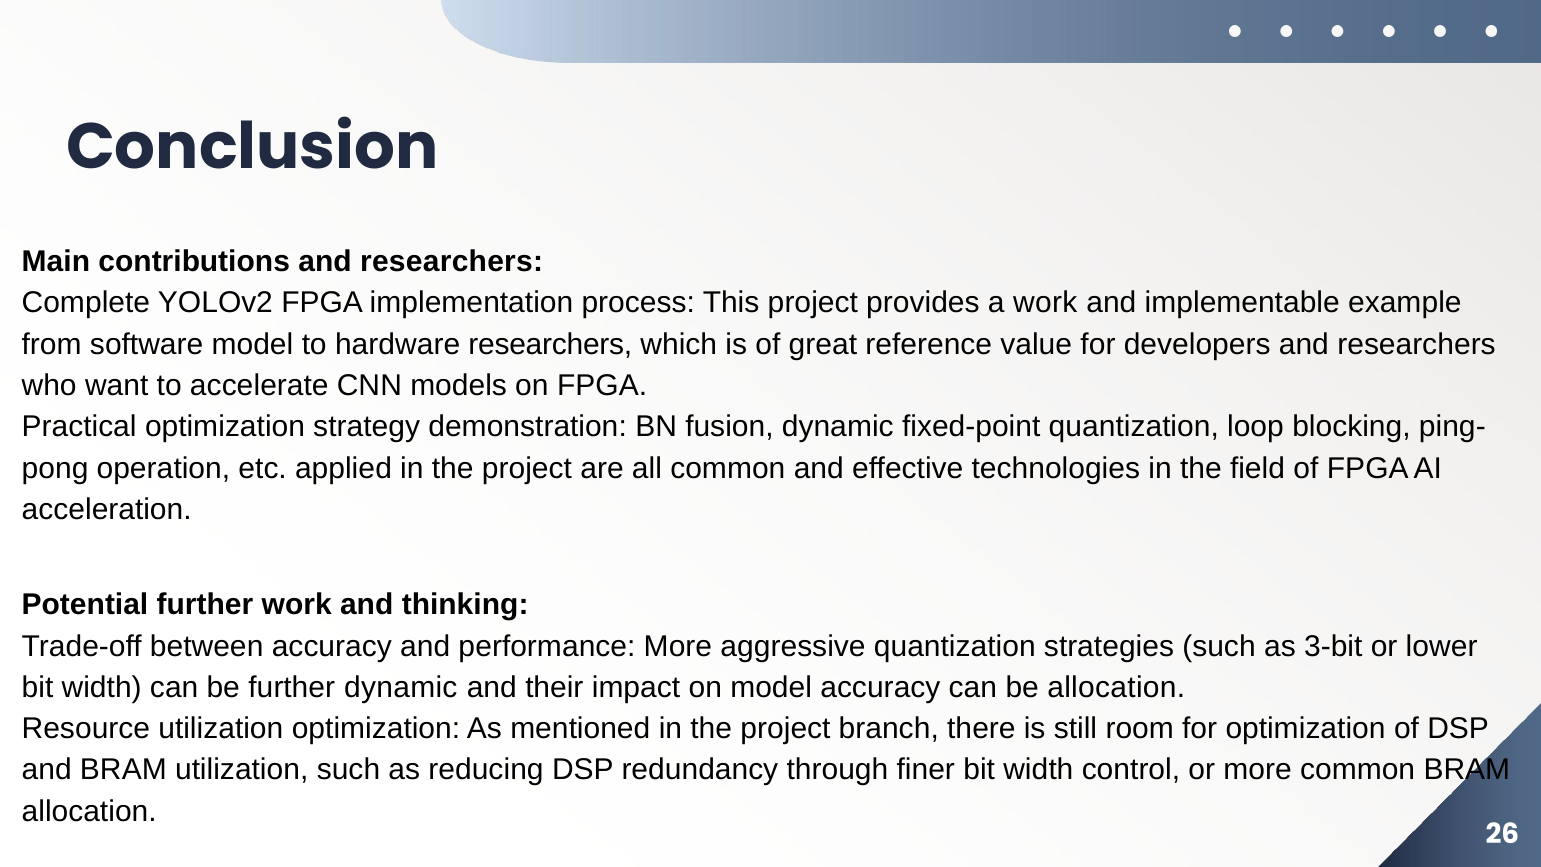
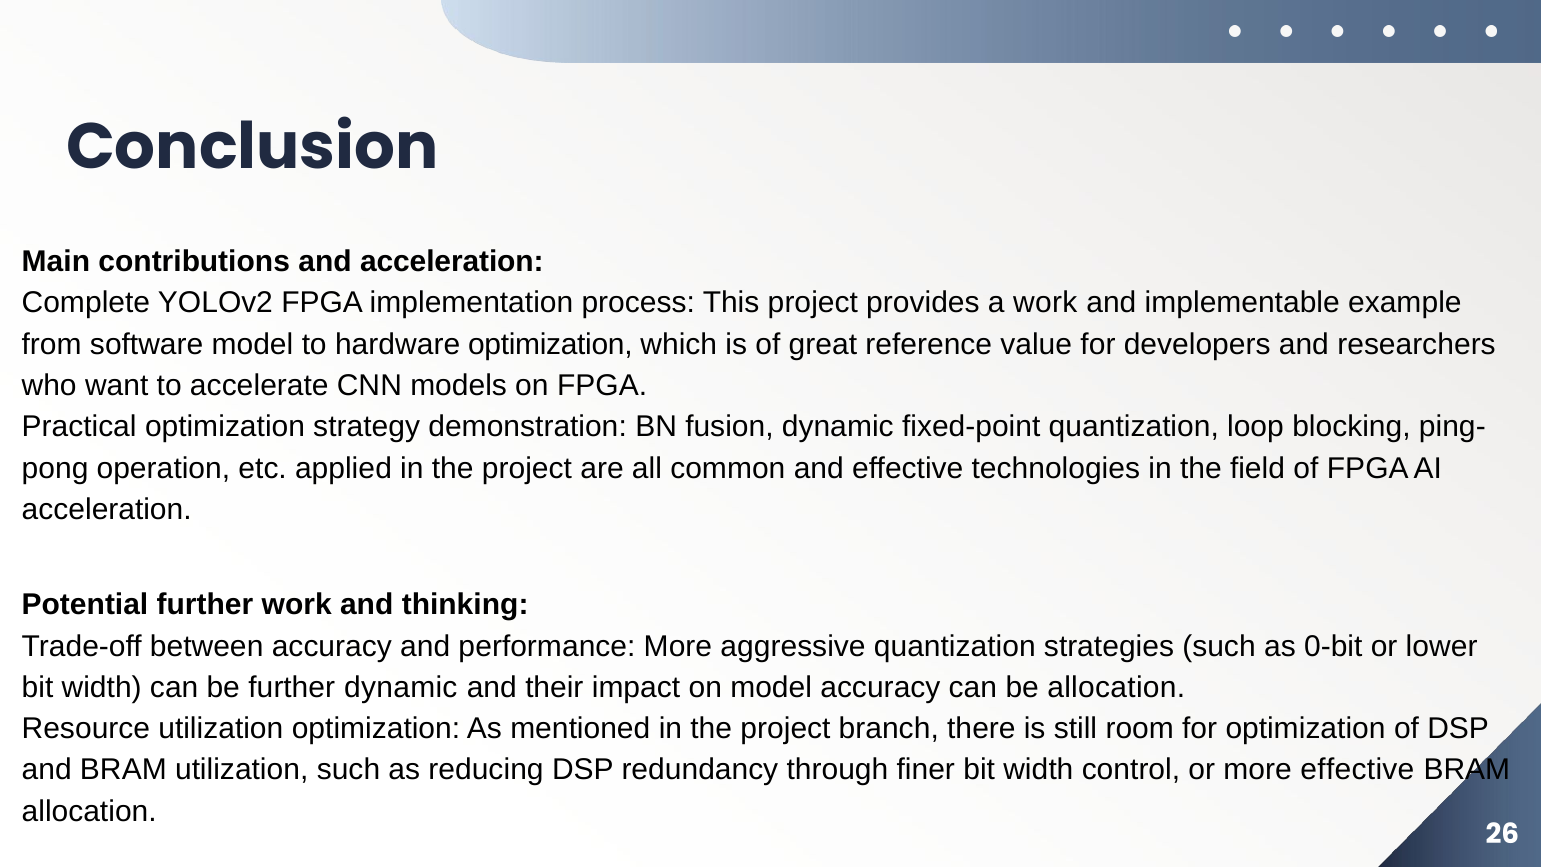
contributions and researchers: researchers -> acceleration (452, 262)
hardware researchers: researchers -> optimization (550, 344)
3-bit: 3-bit -> 0-bit (1333, 646)
more common: common -> effective (1357, 770)
